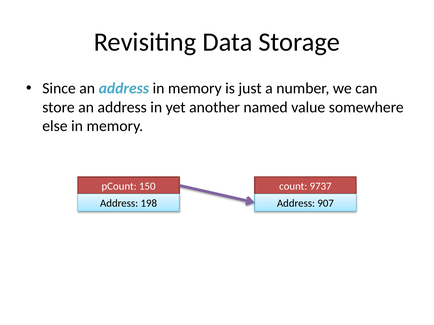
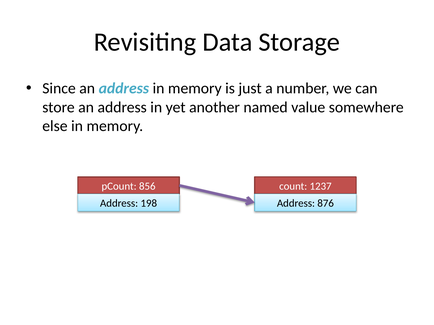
9737: 9737 -> 1237 (321, 186)
150: 150 -> 856 (147, 186)
907: 907 -> 876 (326, 204)
